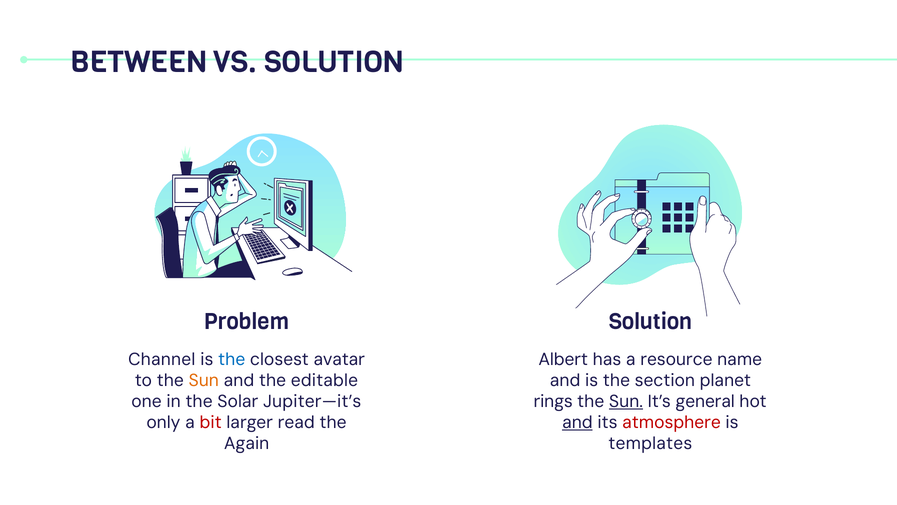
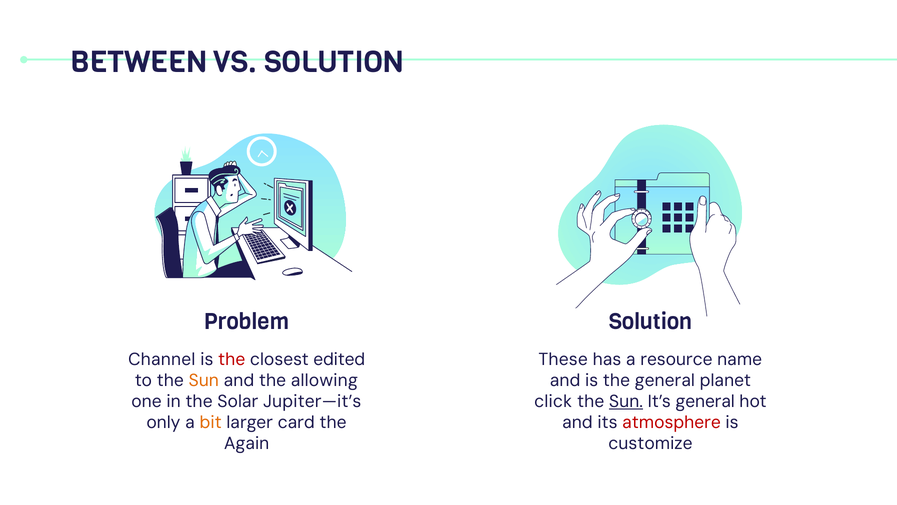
the colour: blue -> red (232, 359)
avatar: avatar -> edited (339, 359)
Albert: Albert -> These (563, 359)
editable: editable -> allowing (324, 380)
the section: section -> general (665, 380)
rings: rings -> click (553, 401)
bit colour: red -> orange (211, 422)
read: read -> card (296, 422)
and underline: present -> none (577, 422)
templates: templates -> customize (650, 443)
